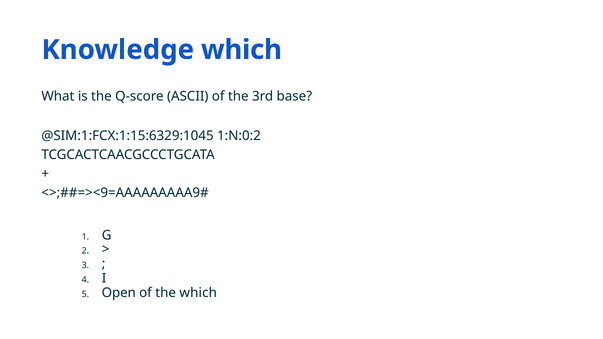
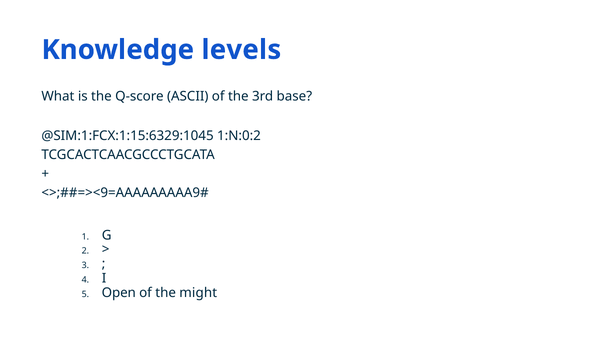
Knowledge which: which -> levels (241, 50)
the which: which -> might (198, 293)
